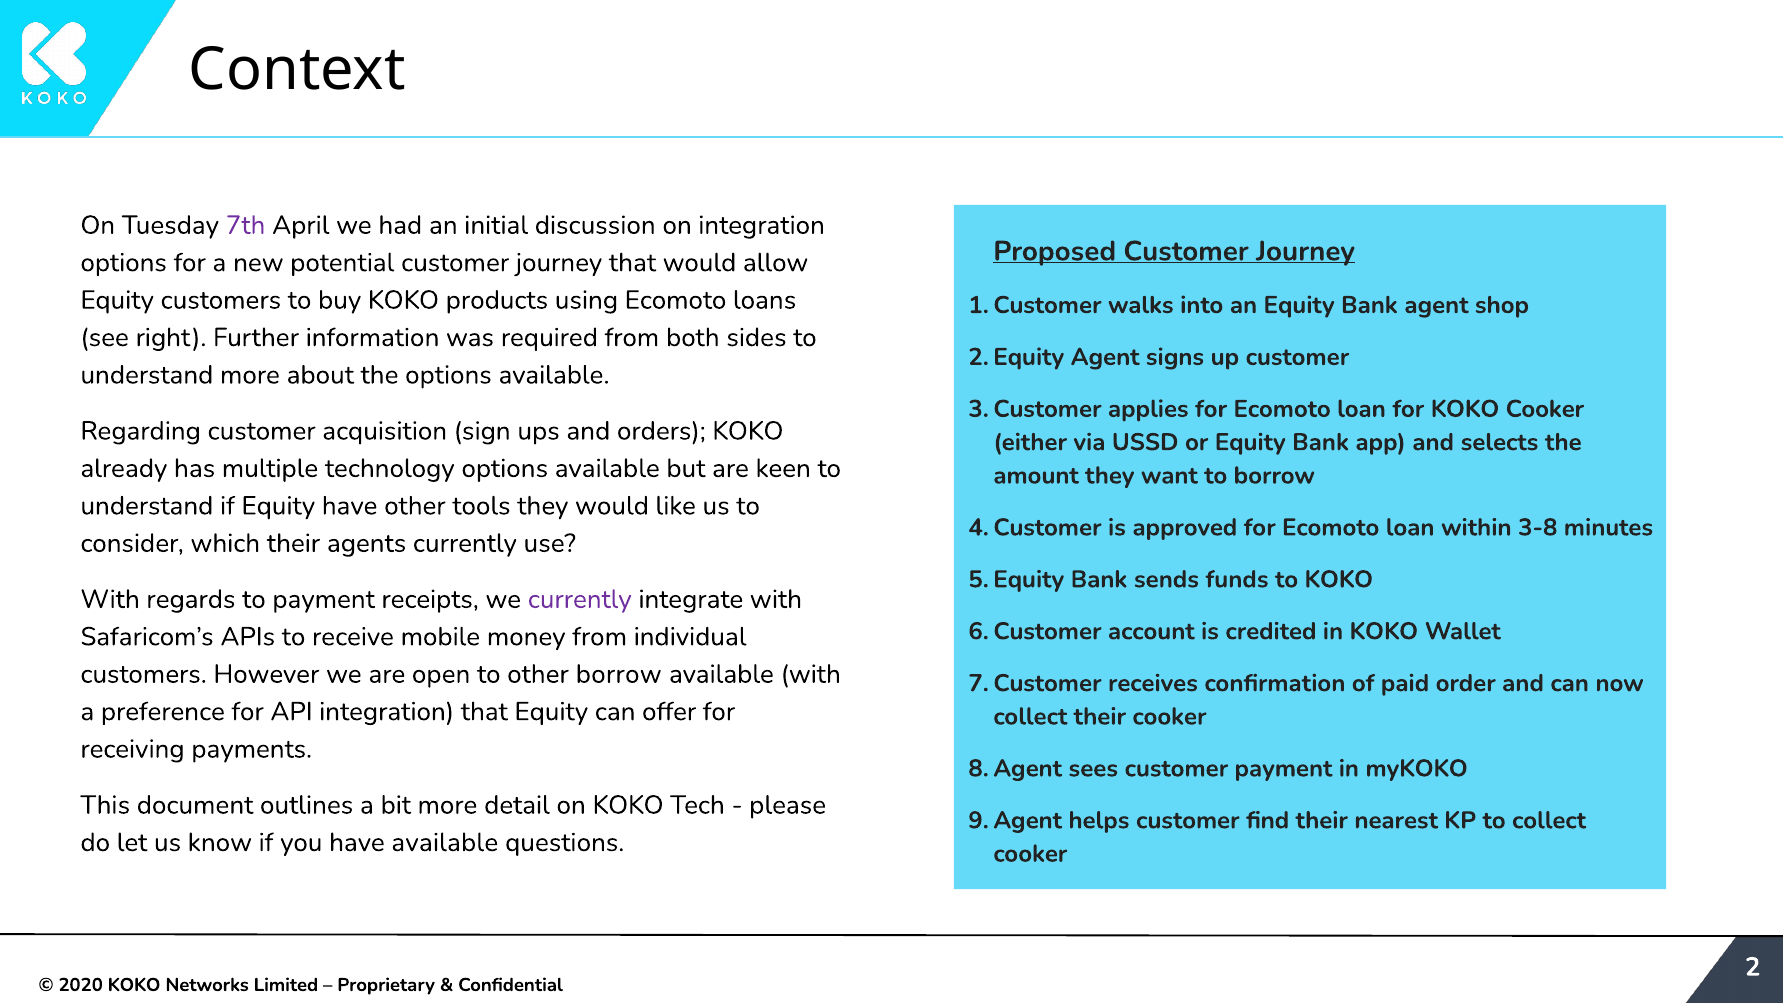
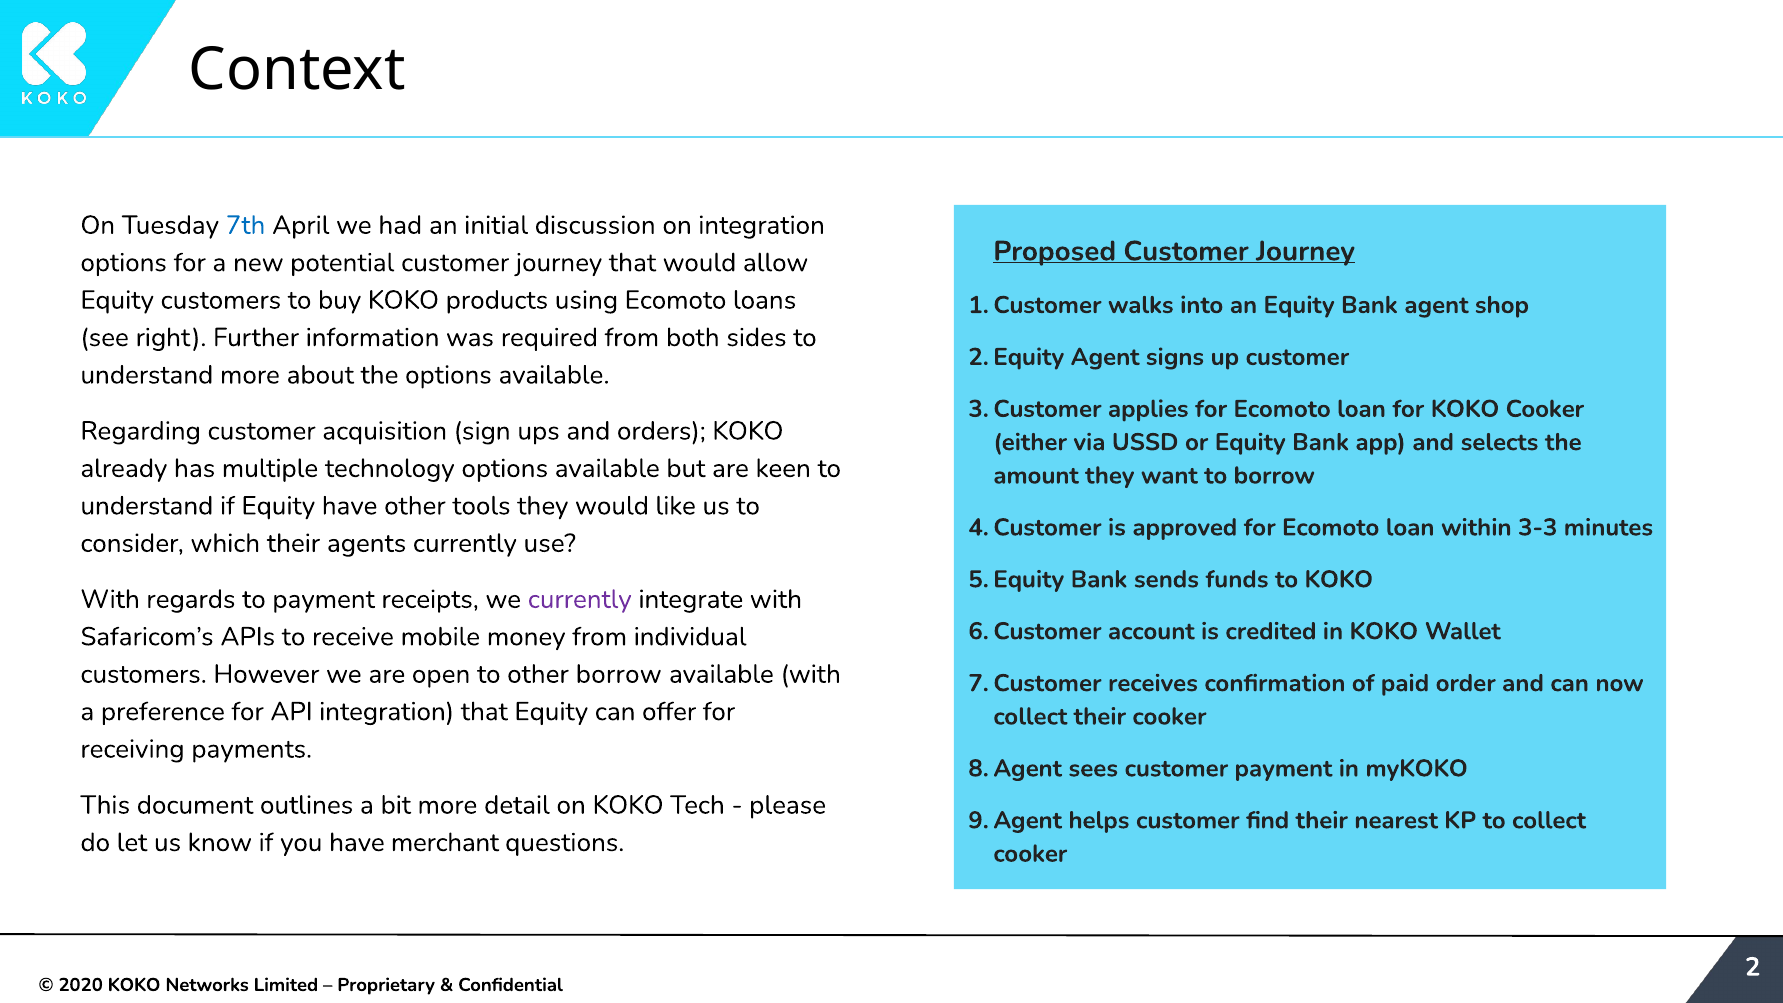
7th colour: purple -> blue (246, 225)
3-8: 3-8 -> 3-3 (1538, 527)
have available: available -> merchant (445, 842)
